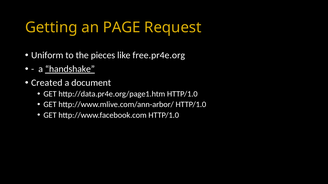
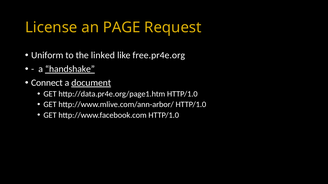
Getting: Getting -> License (51, 28)
pieces: pieces -> linked (103, 55)
Created: Created -> Connect (47, 83)
document underline: none -> present (91, 83)
